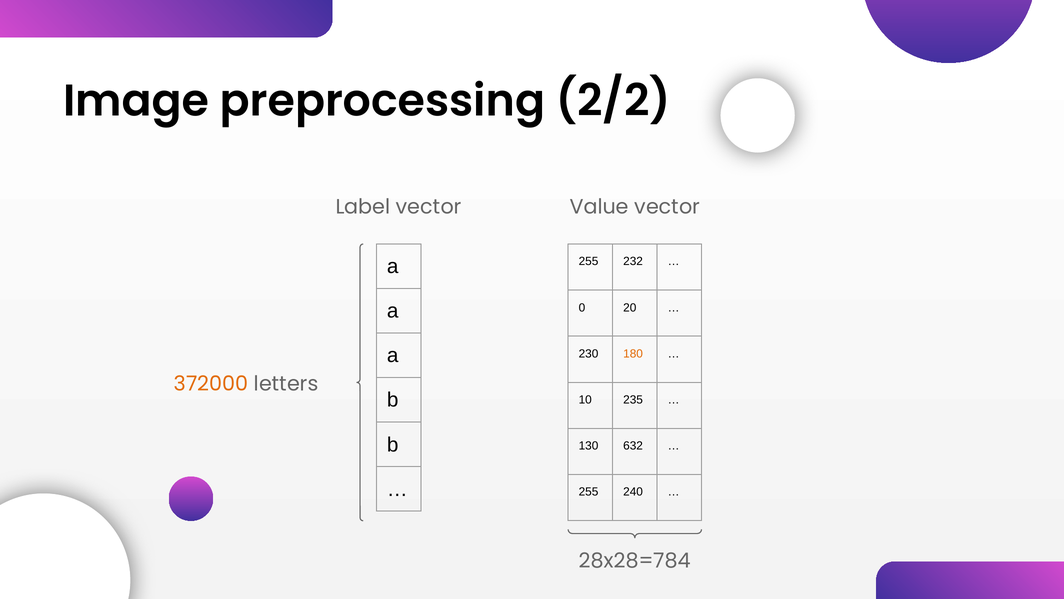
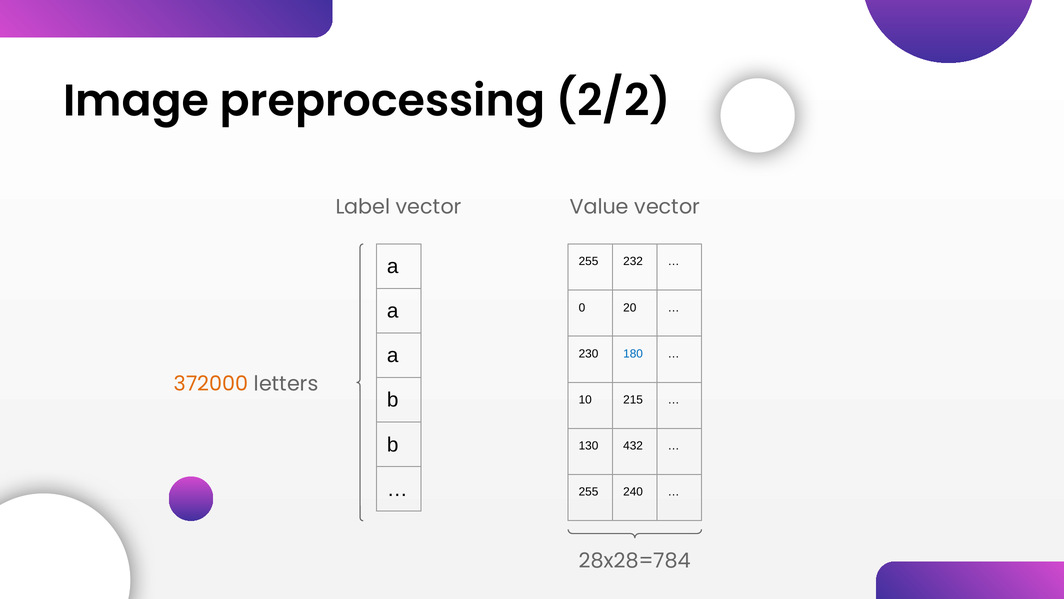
180 colour: orange -> blue (633, 353)
235: 235 -> 215 (633, 400)
632: 632 -> 432 (633, 446)
